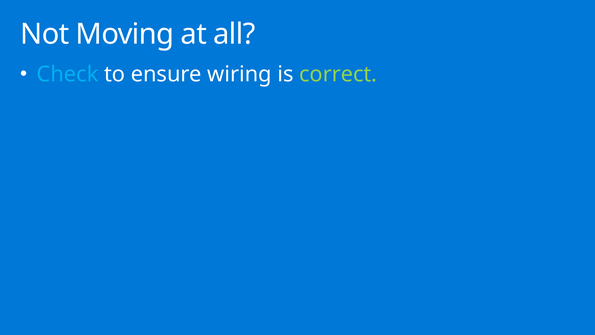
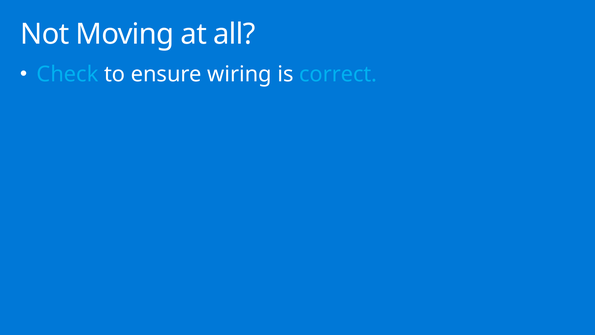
correct colour: light green -> light blue (338, 74)
